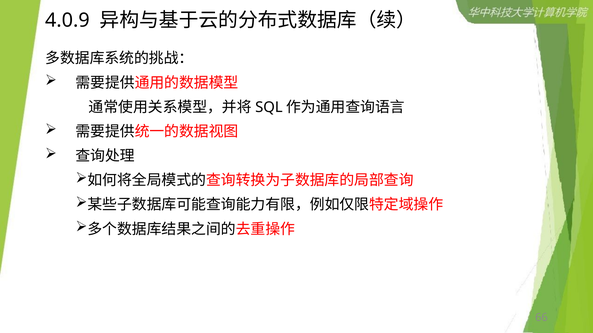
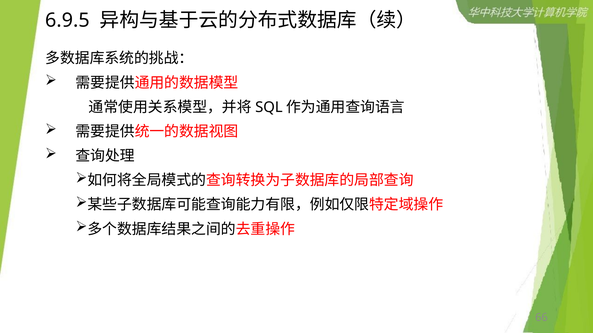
4.0.9: 4.0.9 -> 6.9.5 (67, 20)
